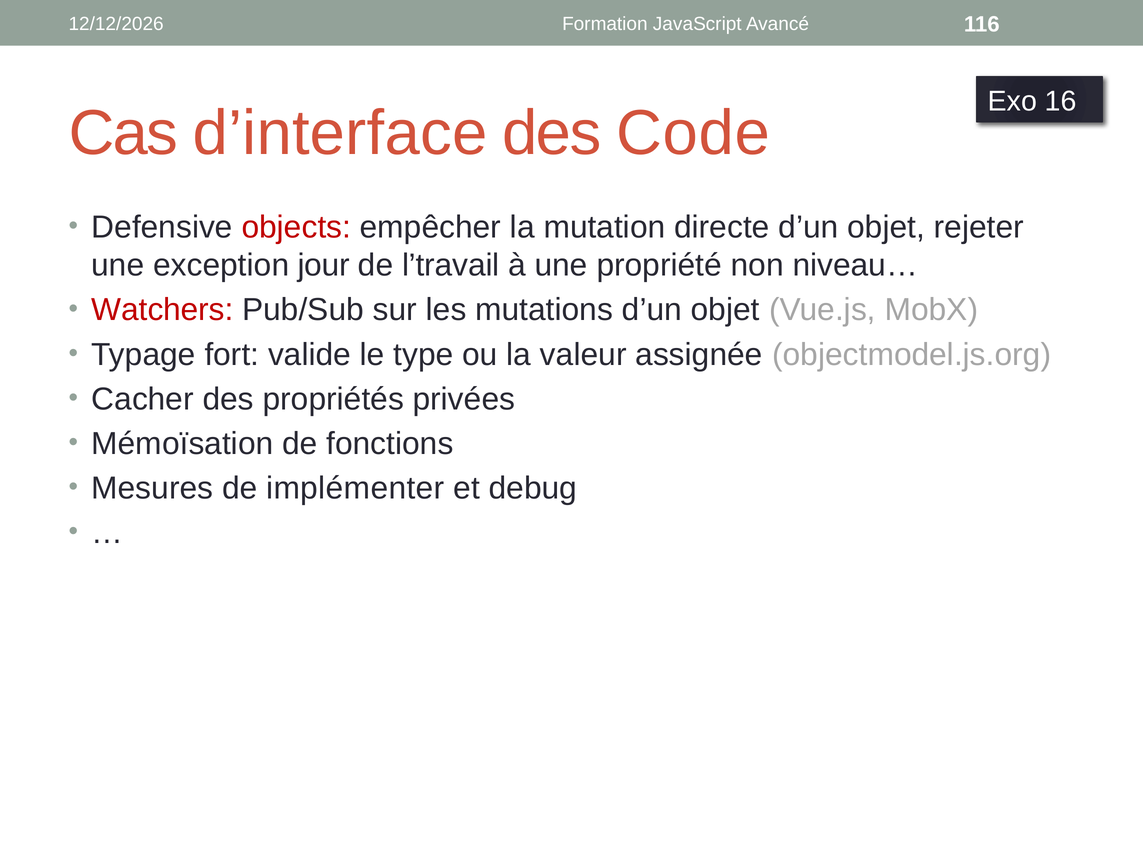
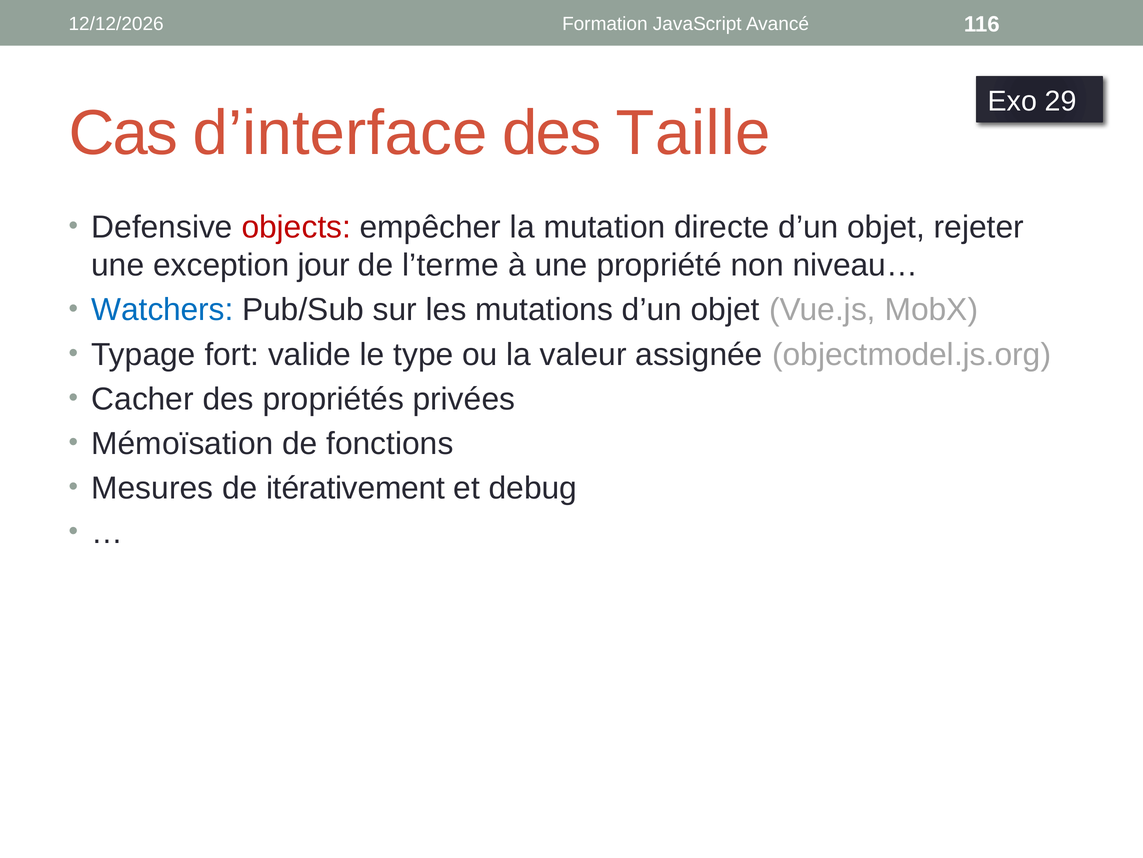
16: 16 -> 29 (1061, 101)
Code: Code -> Taille (693, 133)
l’travail: l’travail -> l’terme (451, 265)
Watchers colour: red -> blue (162, 310)
implémenter: implémenter -> itérativement (356, 488)
